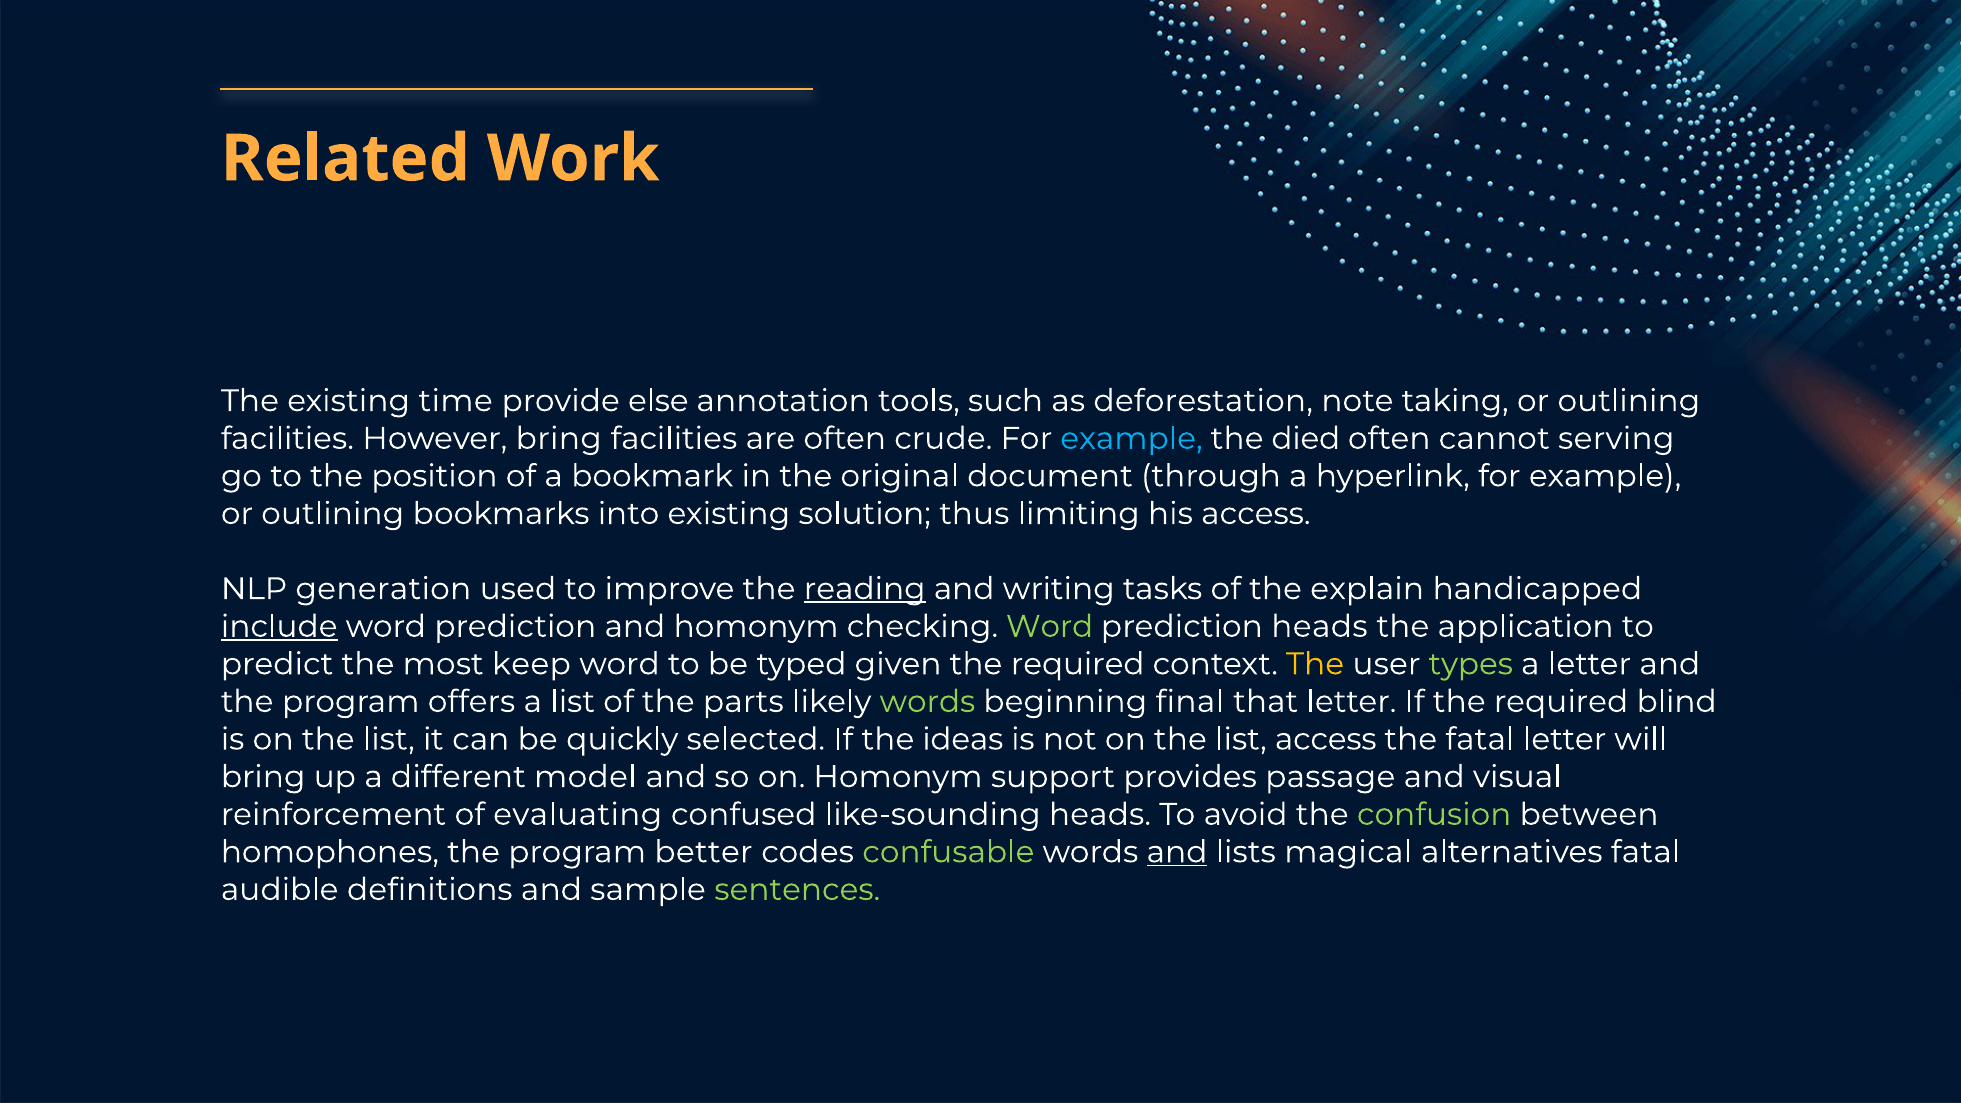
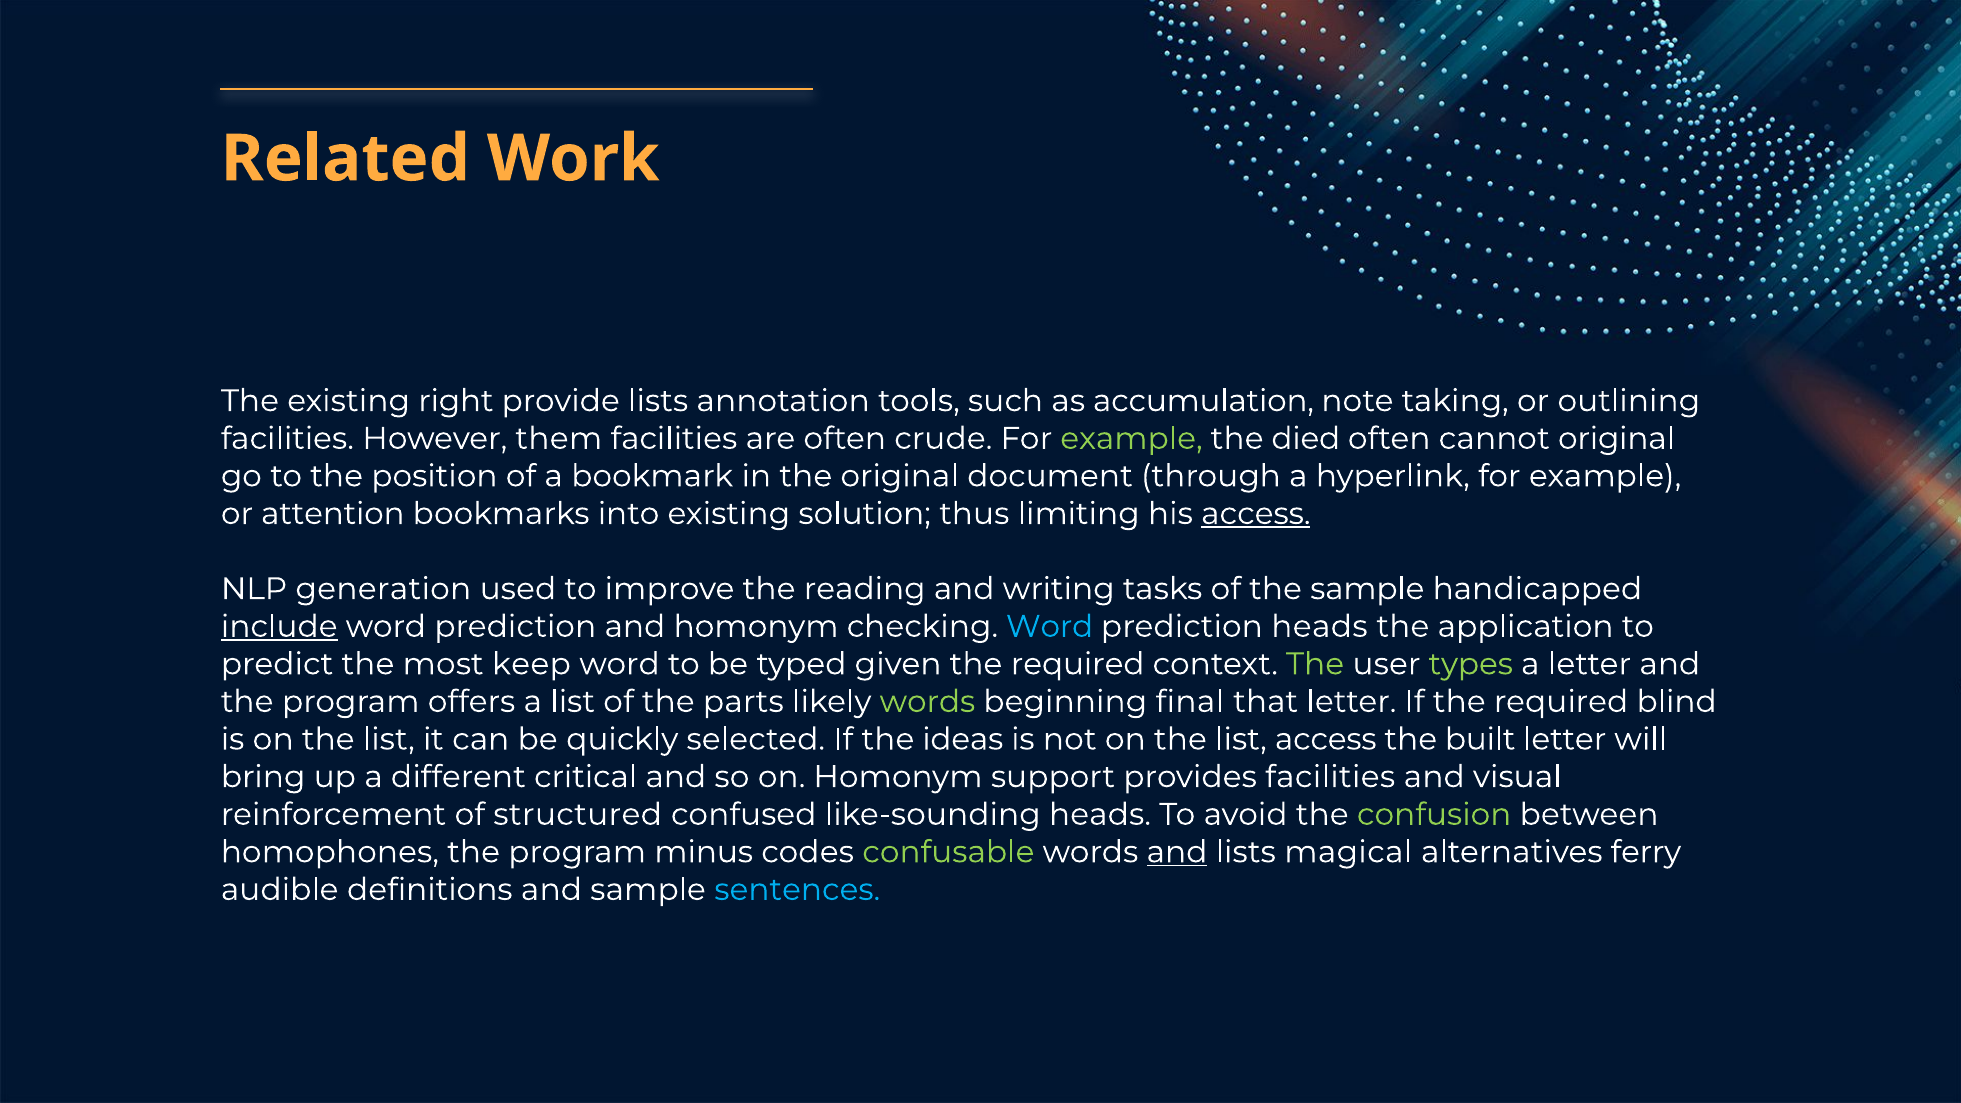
time: time -> right (456, 401)
provide else: else -> lists (658, 401)
deforestation: deforestation -> accumulation (1203, 401)
However bring: bring -> them (559, 439)
example colour: light blue -> light green (1131, 439)
cannot serving: serving -> original (1616, 439)
outlining: outlining -> attention (333, 514)
access underline: none -> present (1256, 514)
reading underline: present -> none (865, 589)
the explain: explain -> sample (1367, 589)
Word colour: light green -> light blue (1050, 627)
The colour: yellow -> light green (1315, 664)
the fatal: fatal -> built (1480, 739)
model: model -> critical (586, 777)
provides passage: passage -> facilities (1330, 777)
evaluating: evaluating -> structured (578, 815)
better: better -> minus (704, 852)
alternatives fatal: fatal -> ferry (1646, 852)
sentences colour: light green -> light blue (797, 890)
